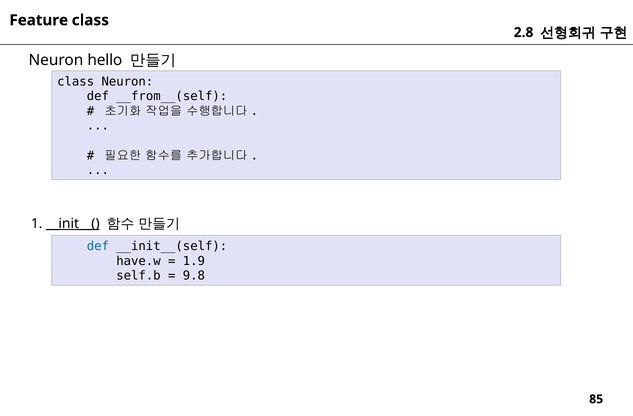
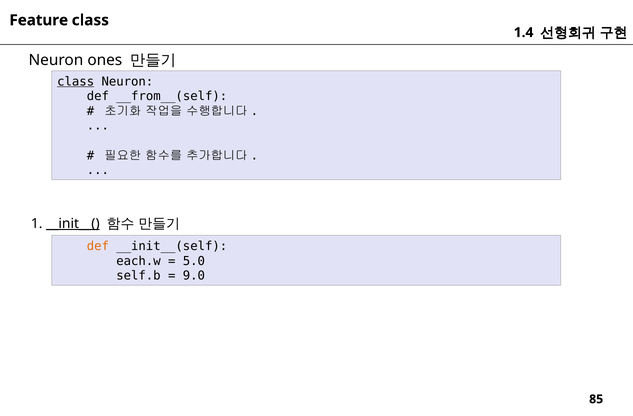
2.8: 2.8 -> 1.4 (524, 32)
hello: hello -> ones (105, 60)
class underline: none -> present (76, 82)
def colour: blue -> orange (98, 246)
have.w: have.w -> each.w (138, 261)
1.9: 1.9 -> 5.0 (194, 261)
9.8: 9.8 -> 9.0 (194, 276)
